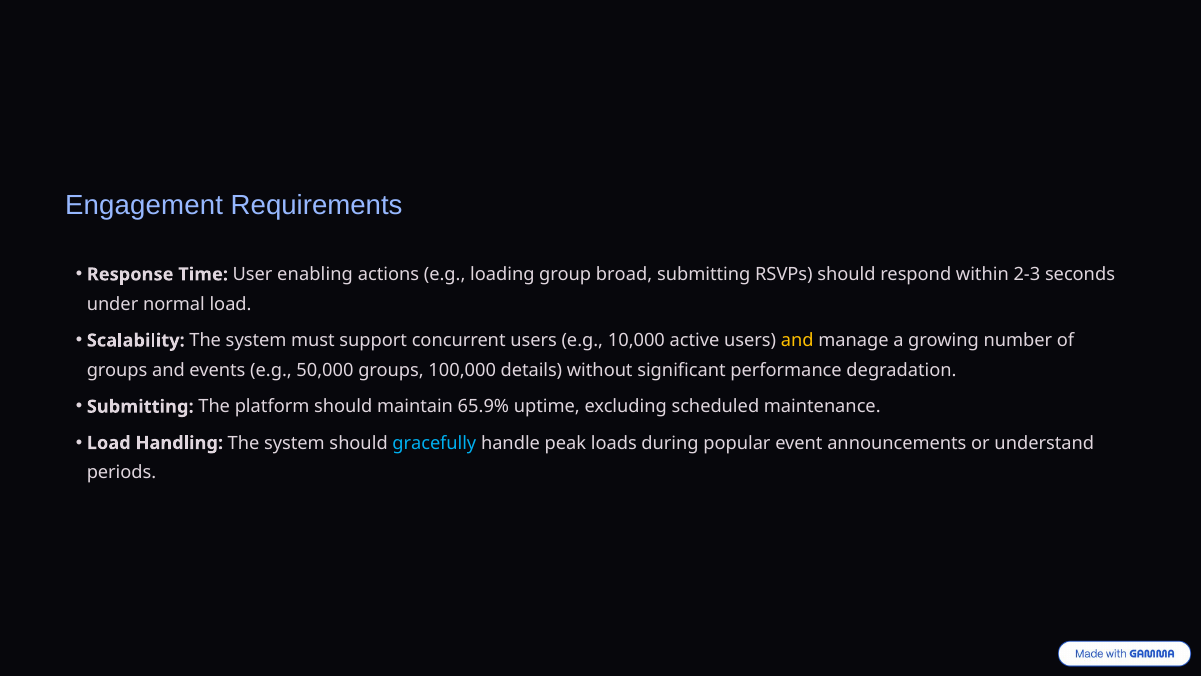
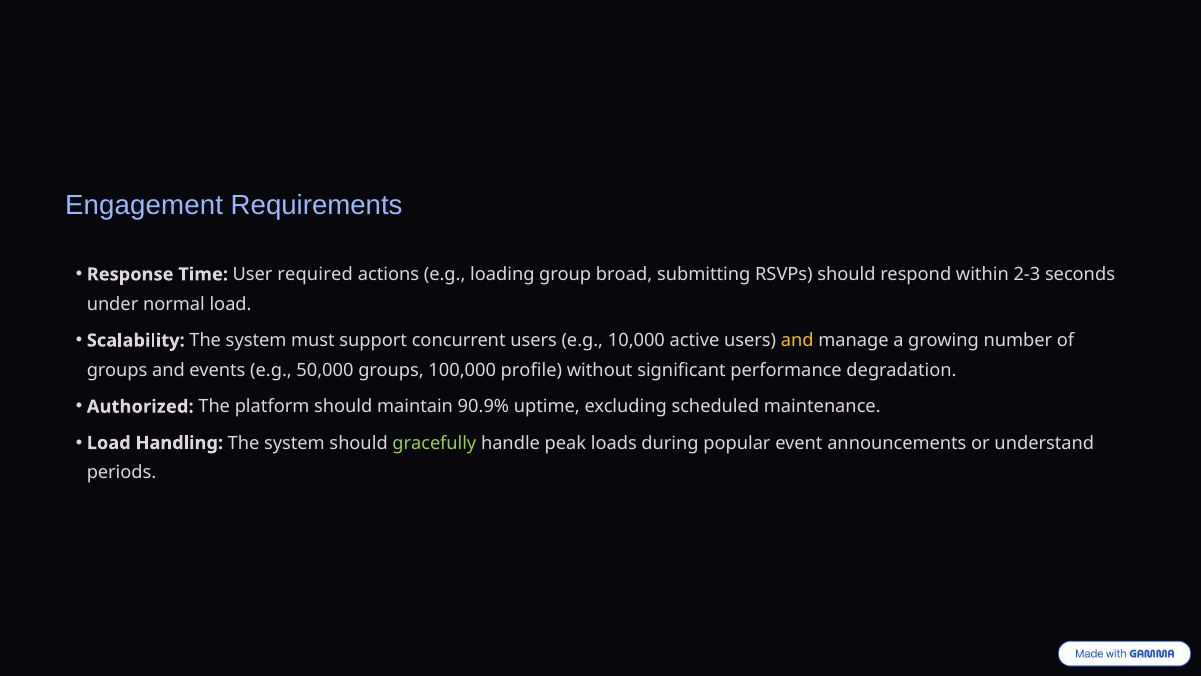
enabling: enabling -> required (315, 274)
details: details -> profile (531, 370)
Submitting: Submitting -> Authorized (140, 406)
65.9%: 65.9% -> 90.9% (483, 406)
gracefully colour: light blue -> light green (434, 443)
